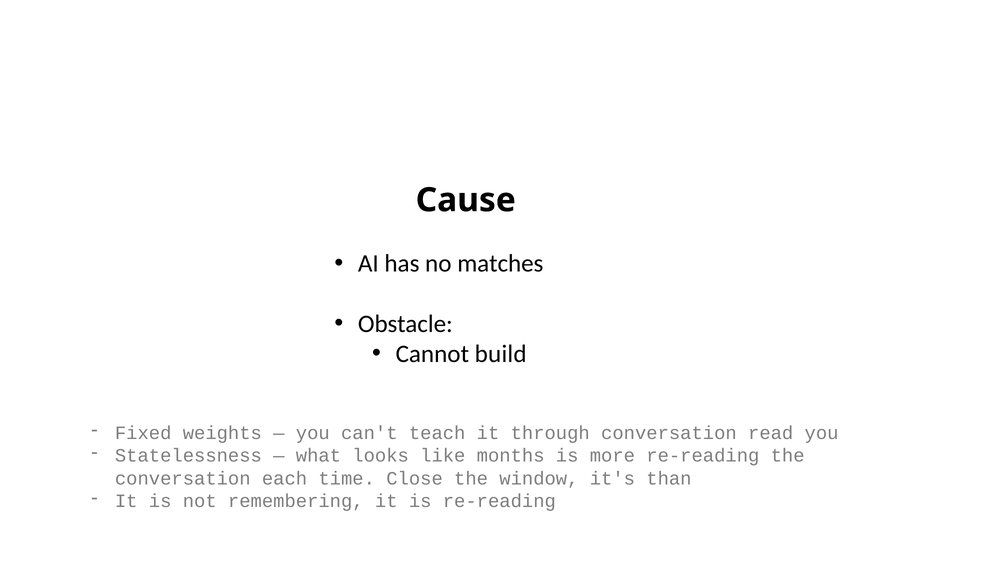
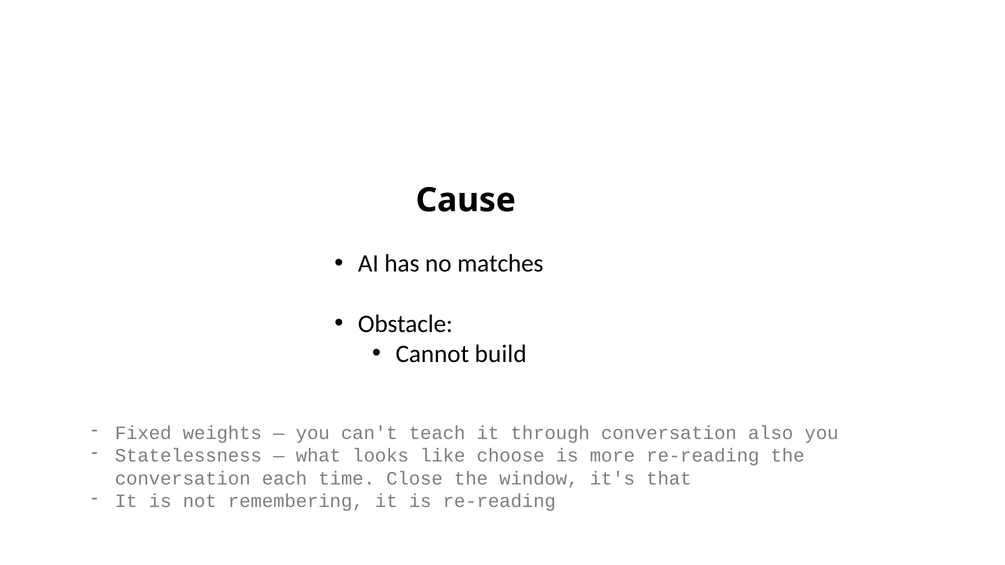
read: read -> also (771, 433)
months: months -> choose (511, 456)
than: than -> that (669, 479)
